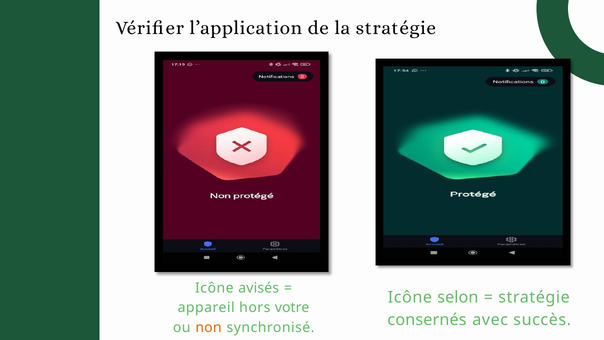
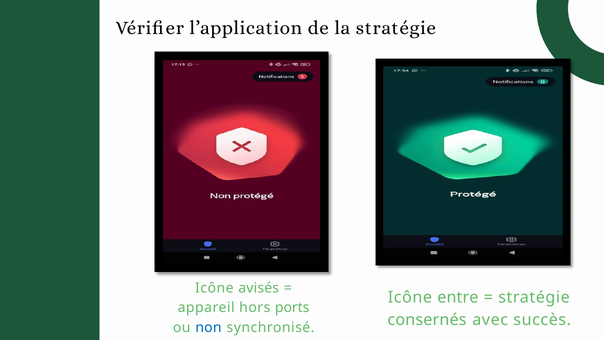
selon: selon -> entre (458, 297)
votre: votre -> ports (292, 308)
non colour: orange -> blue (208, 327)
